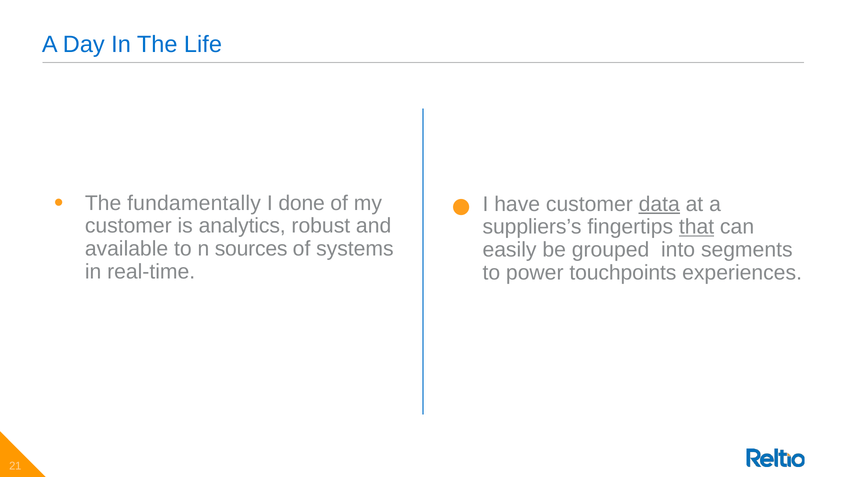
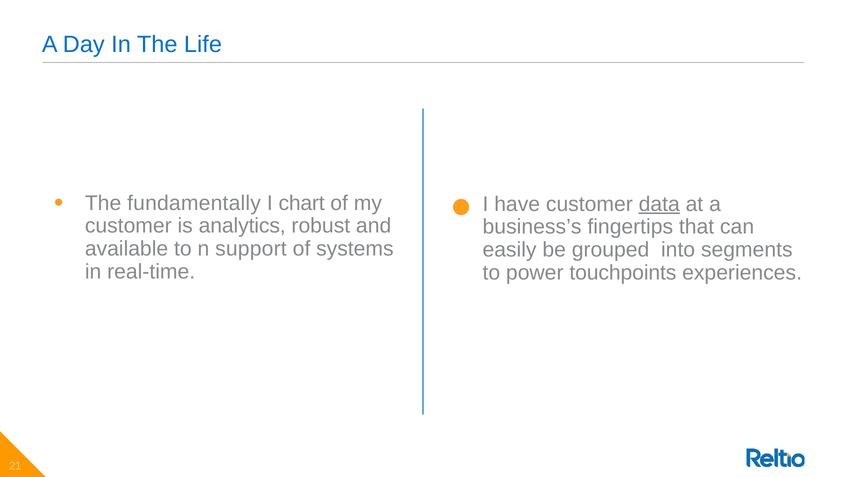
done: done -> chart (302, 203)
suppliers’s: suppliers’s -> business’s (532, 227)
that underline: present -> none (697, 227)
sources: sources -> support (251, 248)
